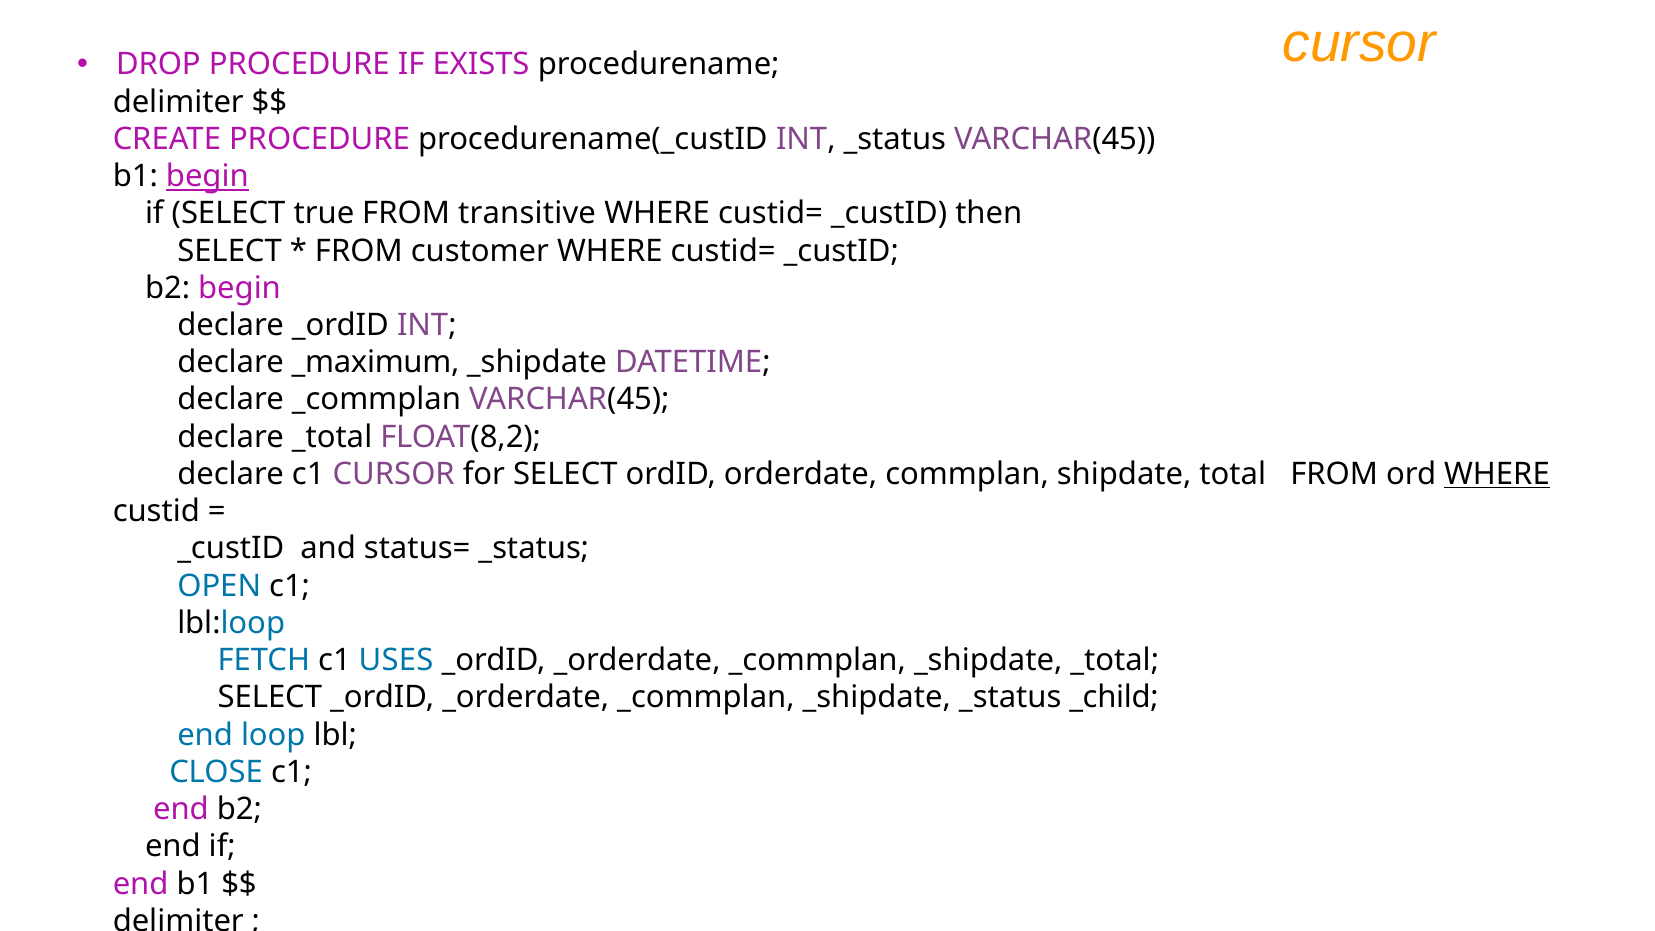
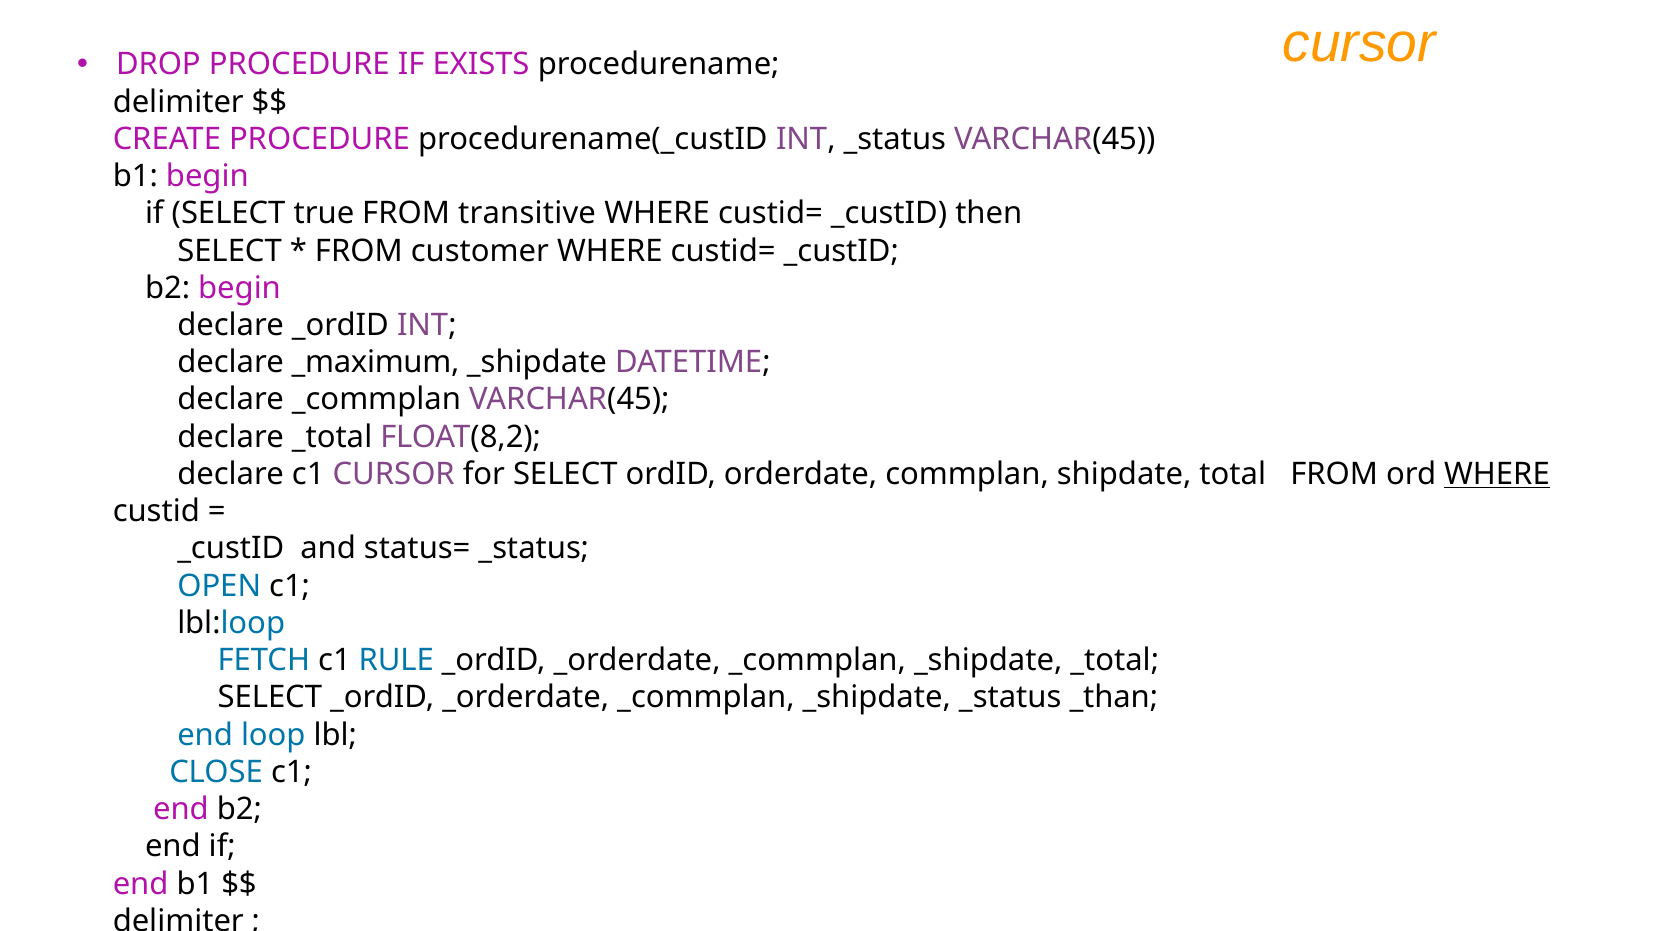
begin underline: present -> none (207, 176)
USES: USES -> RULE (396, 660)
_child: _child -> _than (1114, 698)
